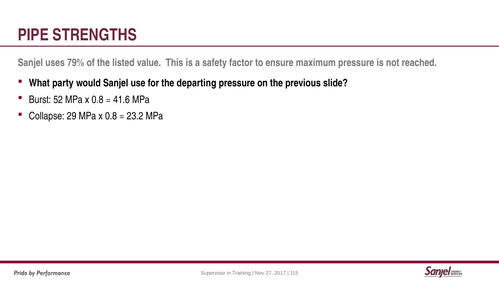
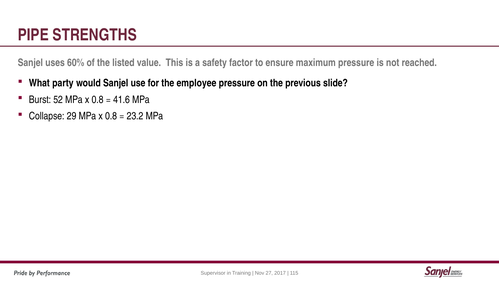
79%: 79% -> 60% (76, 63)
departing: departing -> employee (196, 83)
